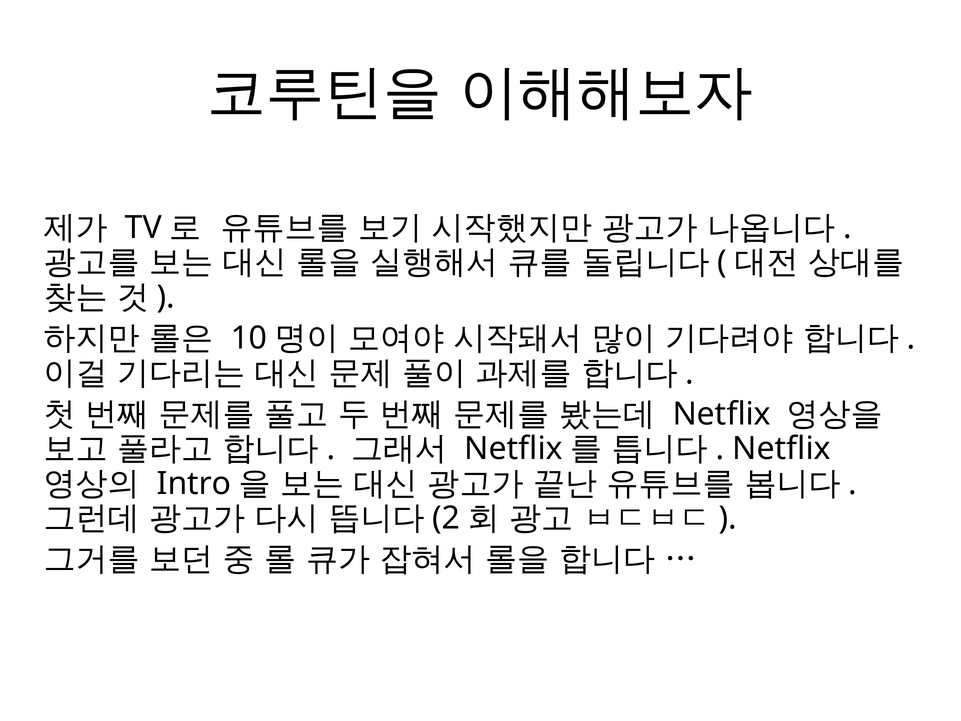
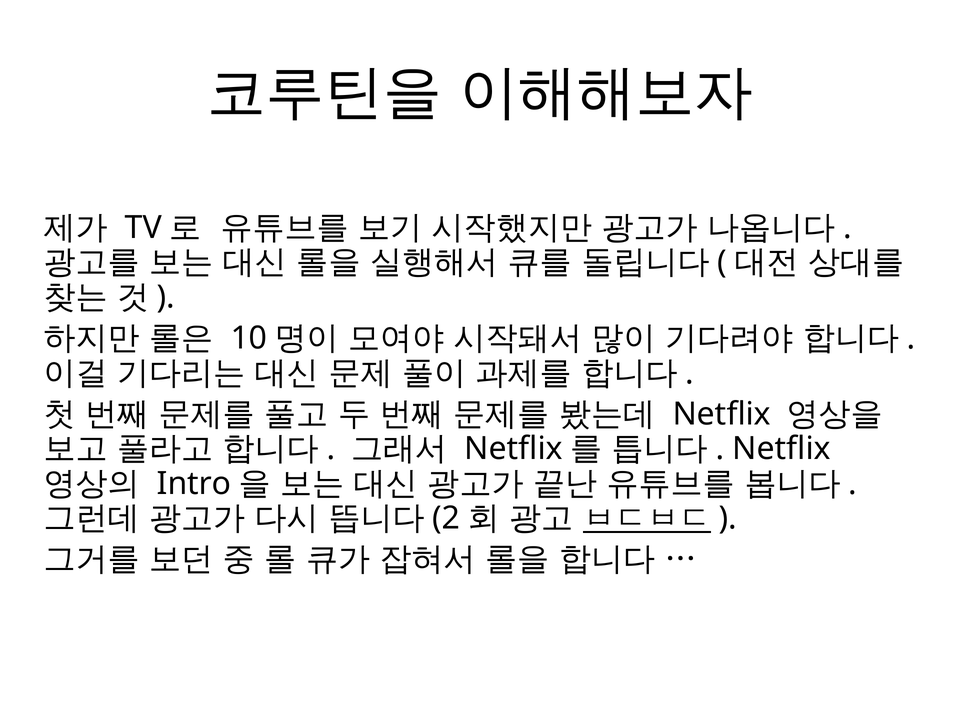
ㅂㄷㅂㄷ underline: none -> present (647, 518)
